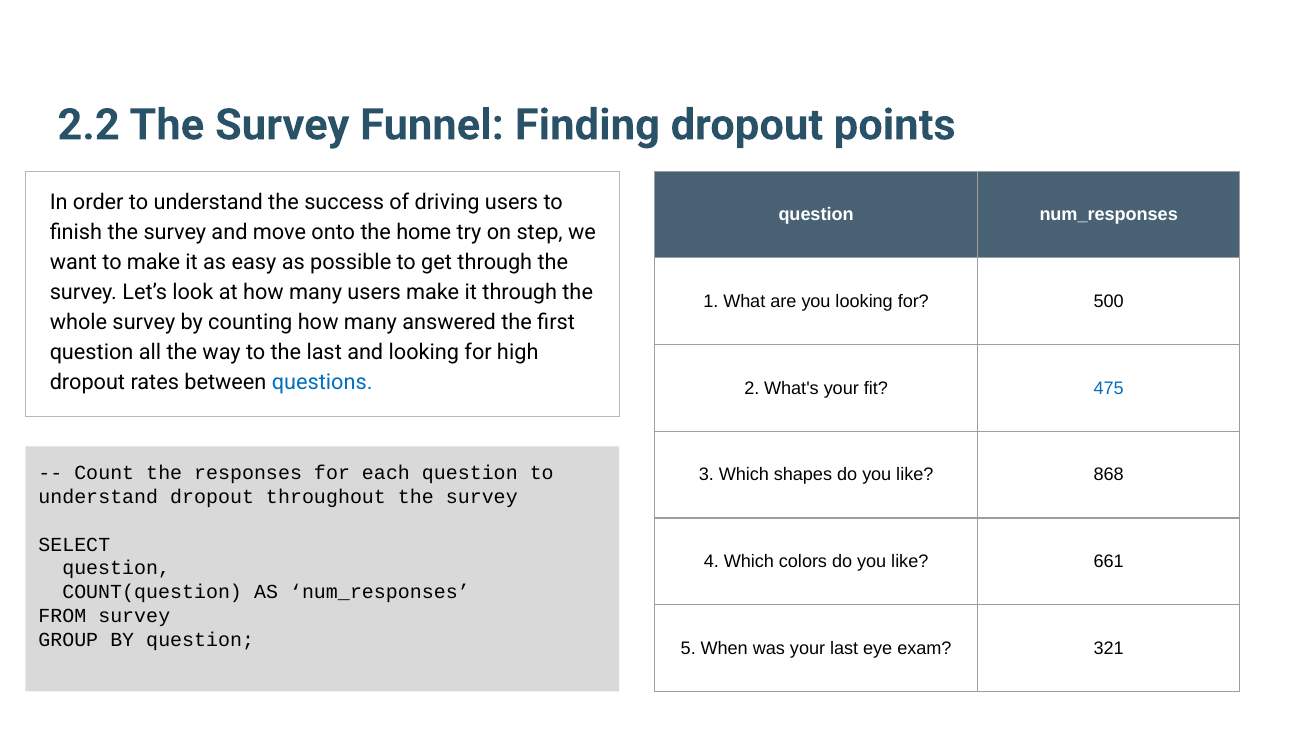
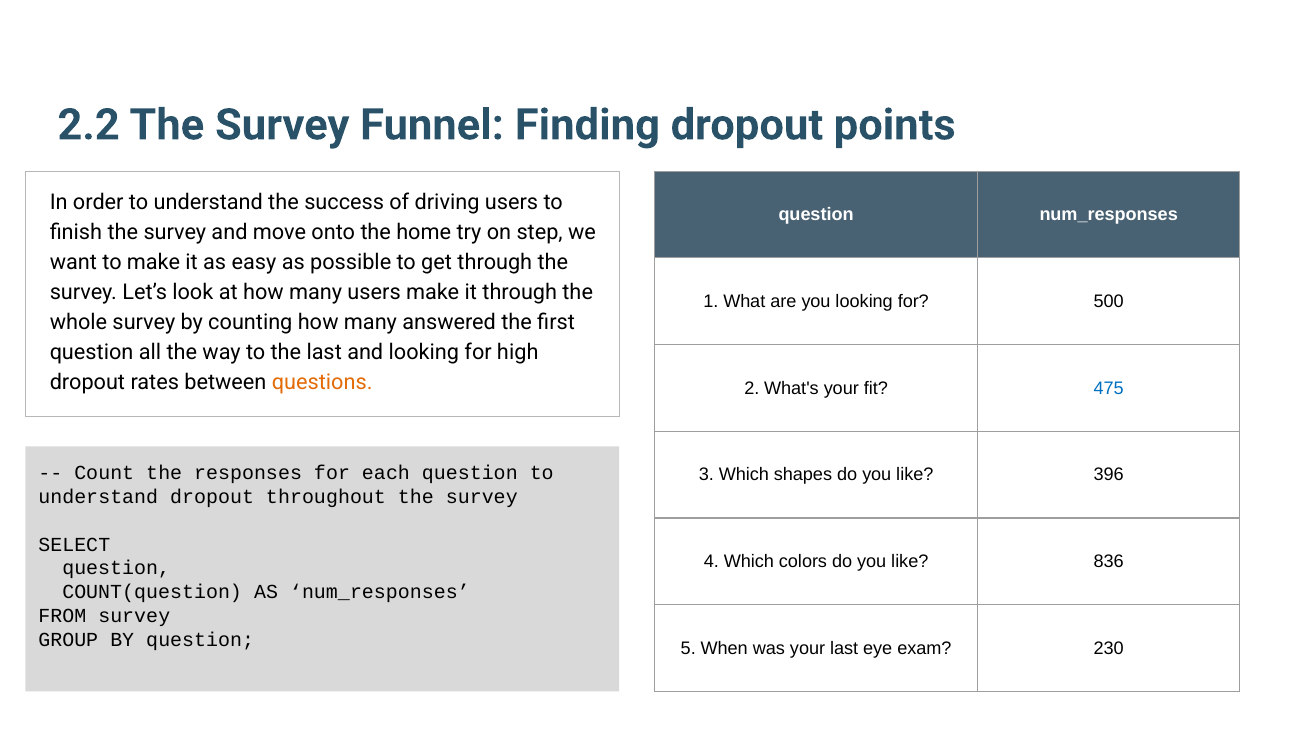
questions colour: blue -> orange (322, 383)
868: 868 -> 396 (1109, 475)
661: 661 -> 836 (1109, 562)
321: 321 -> 230 (1109, 649)
